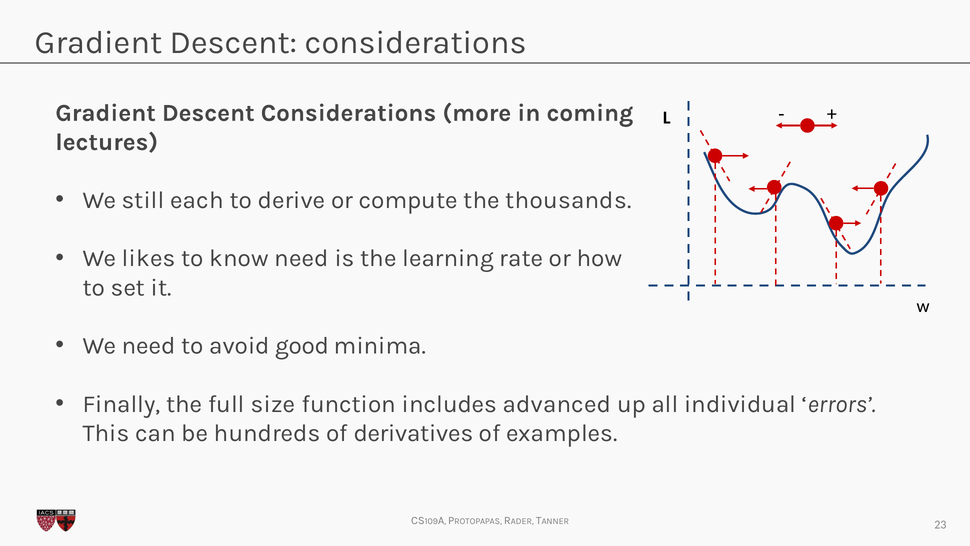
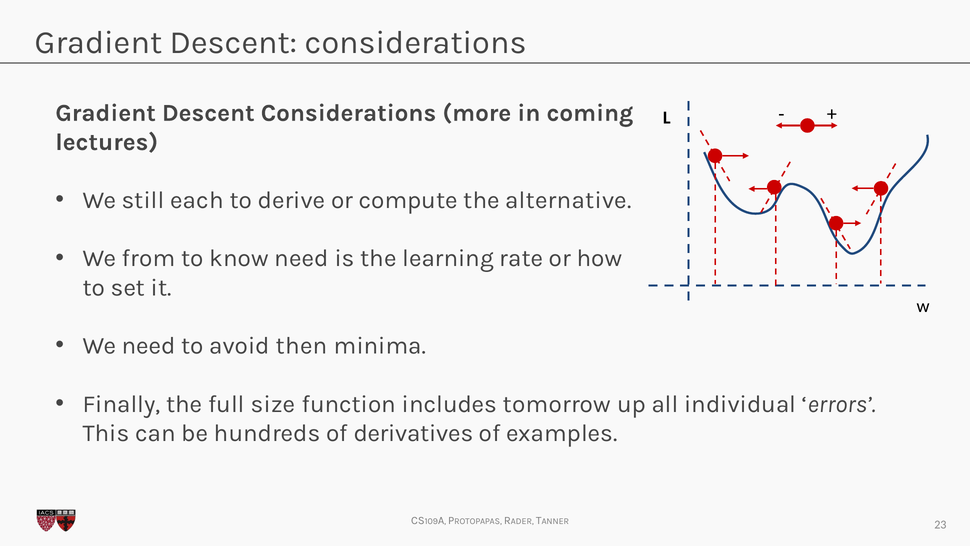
thousands: thousands -> alternative (568, 200)
likes: likes -> from (149, 258)
good: good -> then (302, 346)
advanced: advanced -> tomorrow (557, 404)
